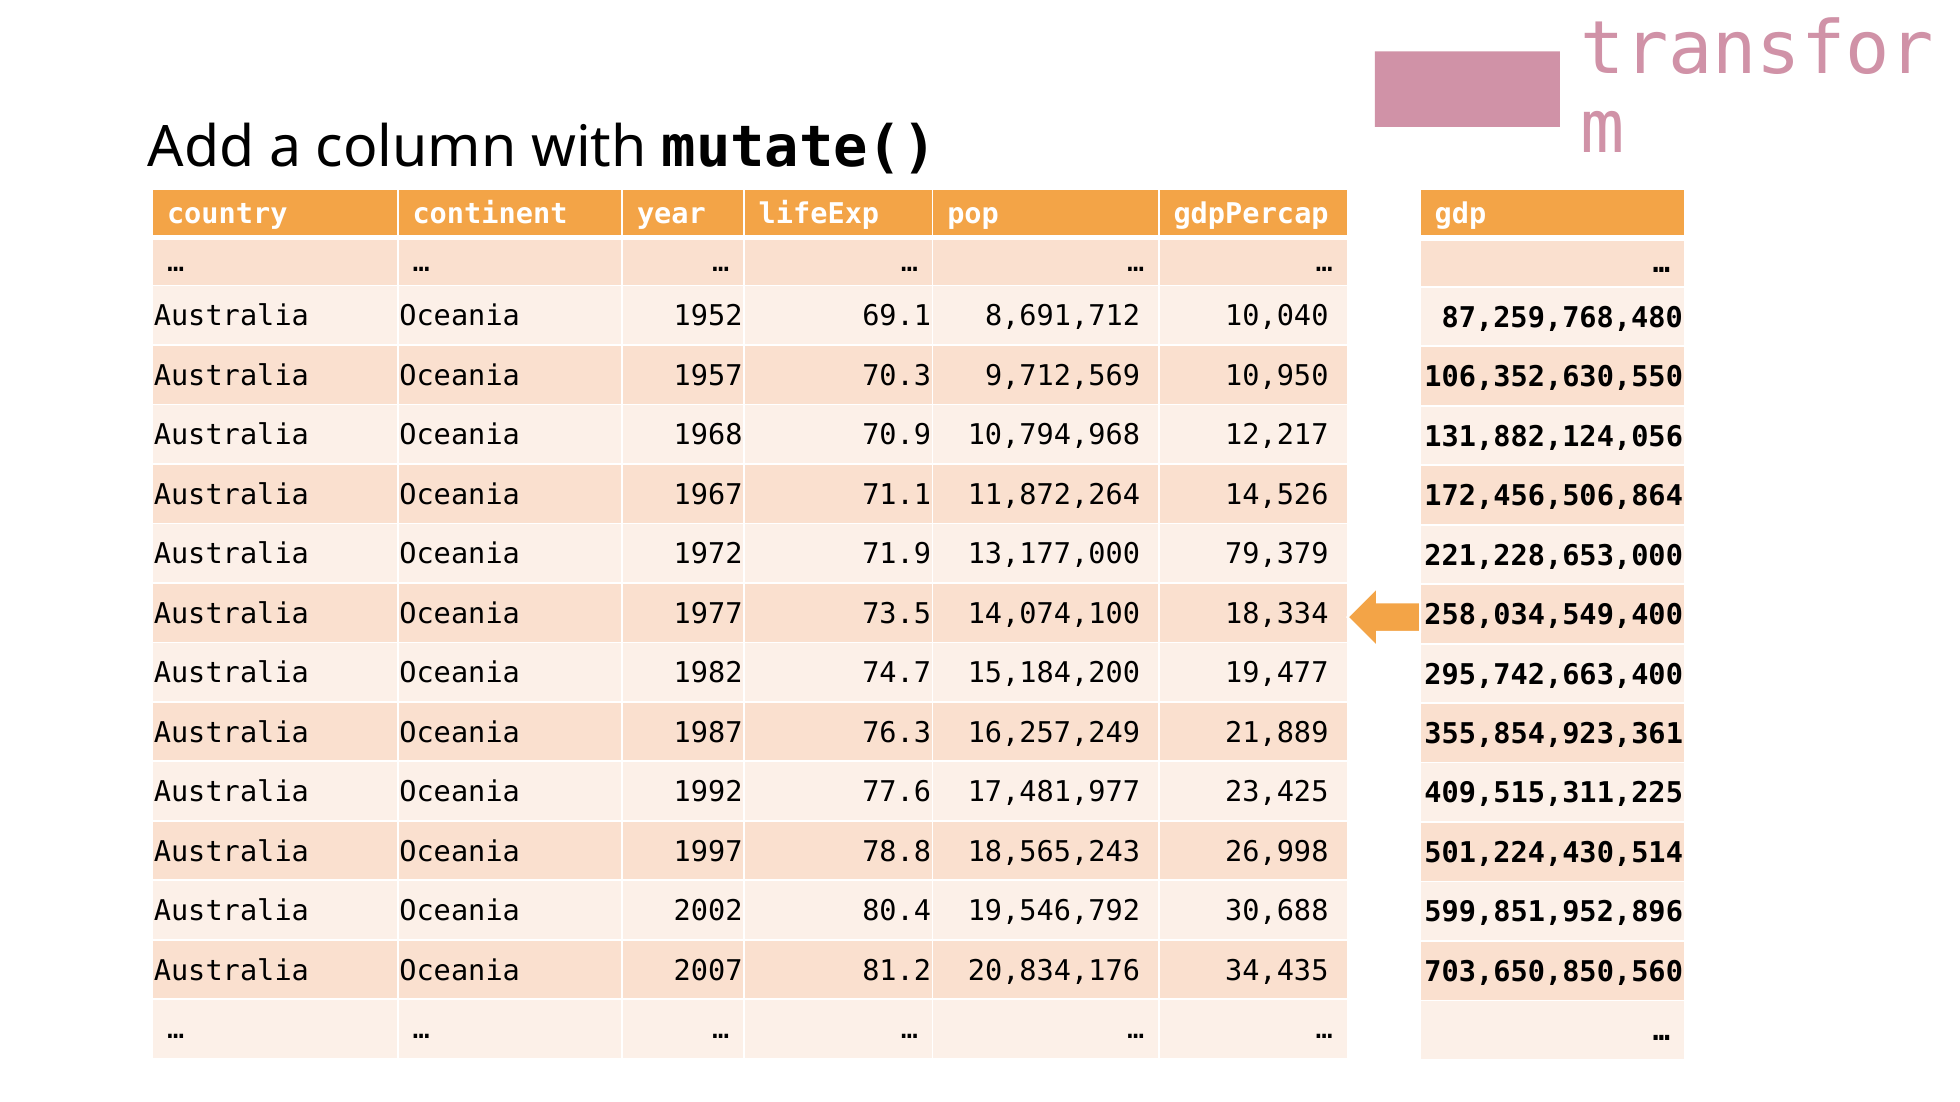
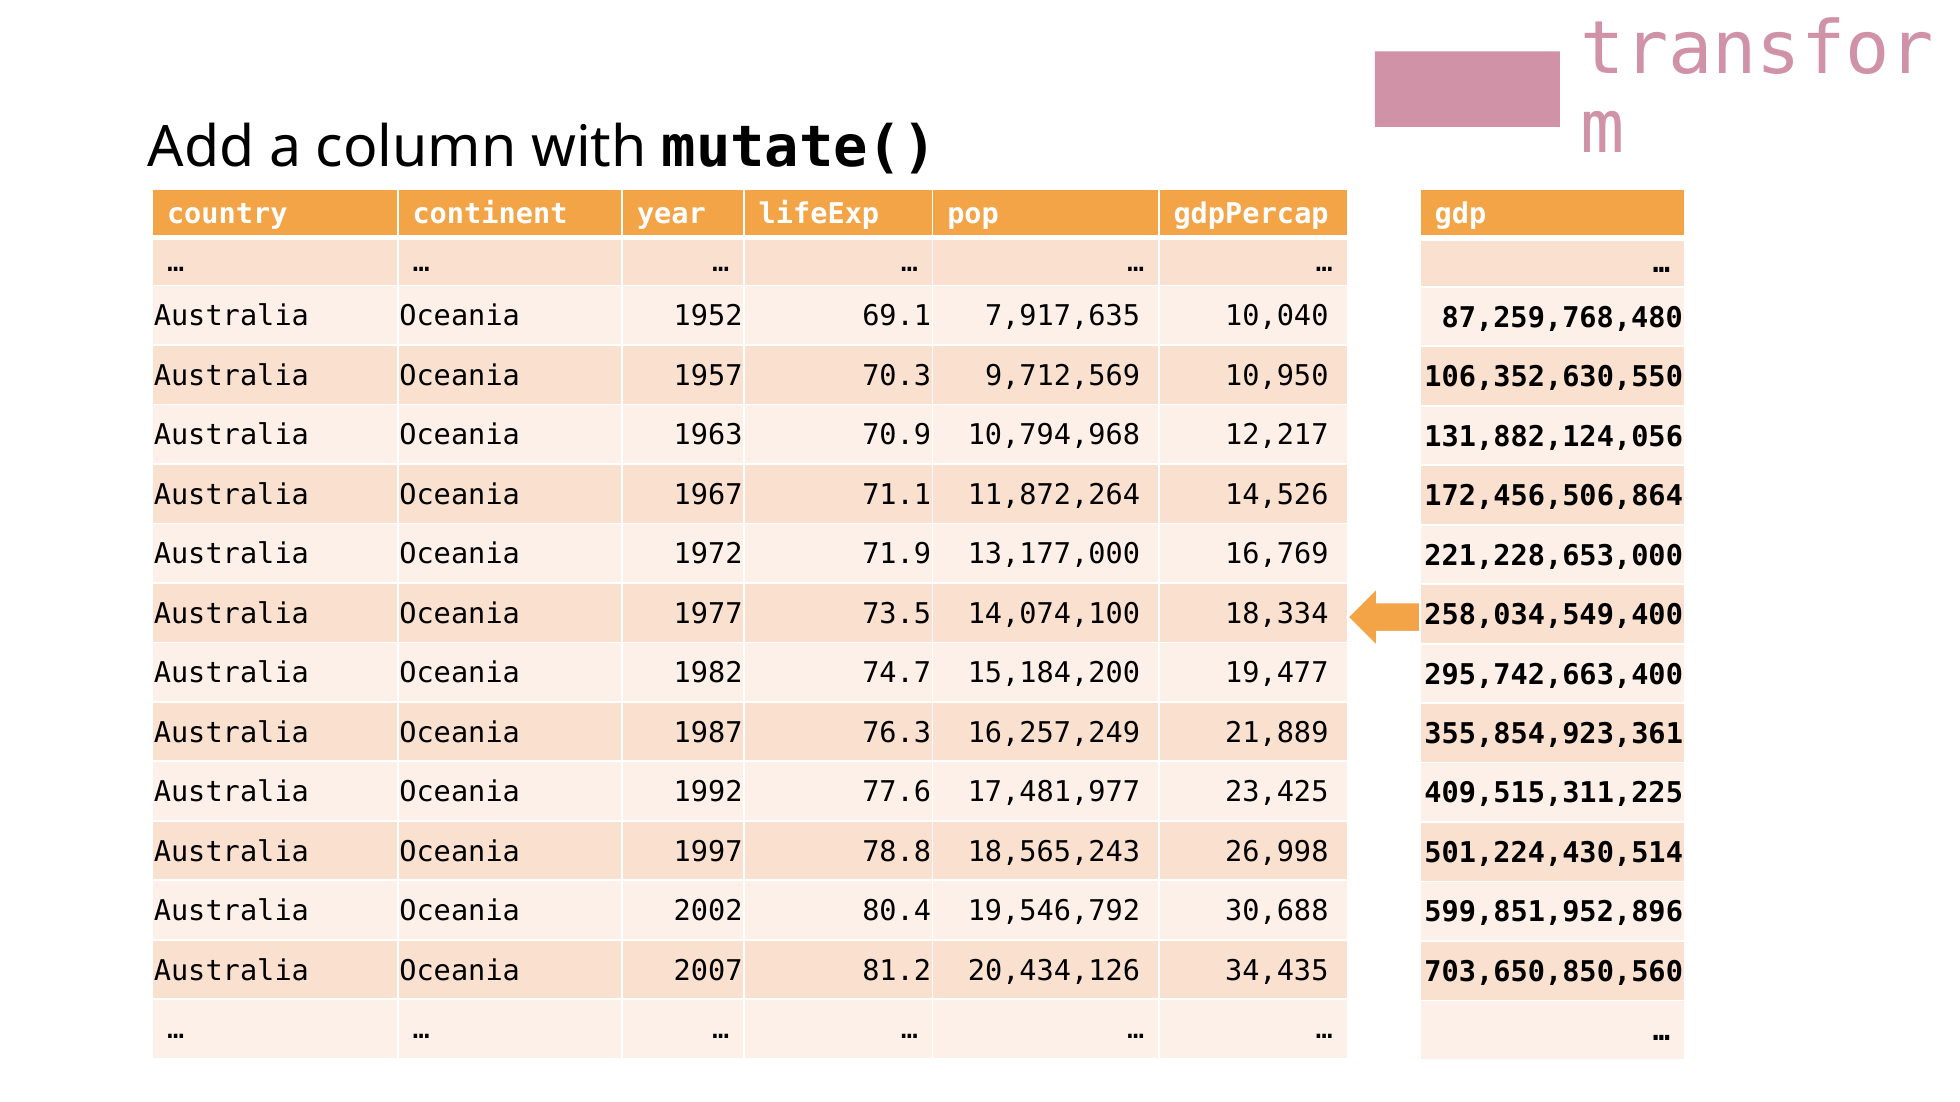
8,691,712: 8,691,712 -> 7,917,635 (1062, 317)
1968: 1968 -> 1963 (708, 436)
79,379: 79,379 -> 16,769 (1277, 555)
20,834,176: 20,834,176 -> 20,434,126 (1054, 971)
